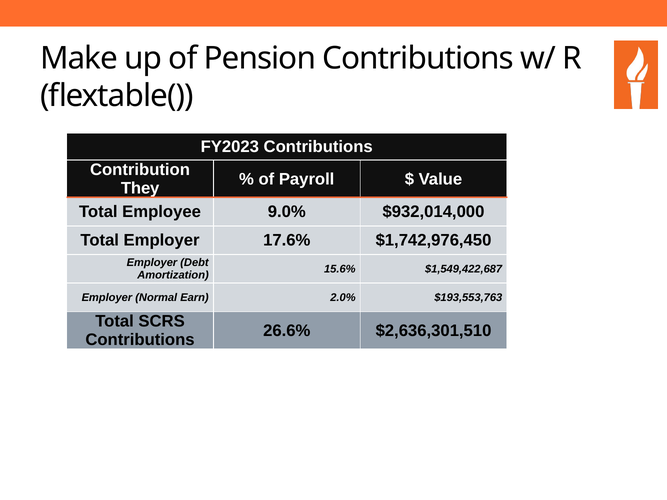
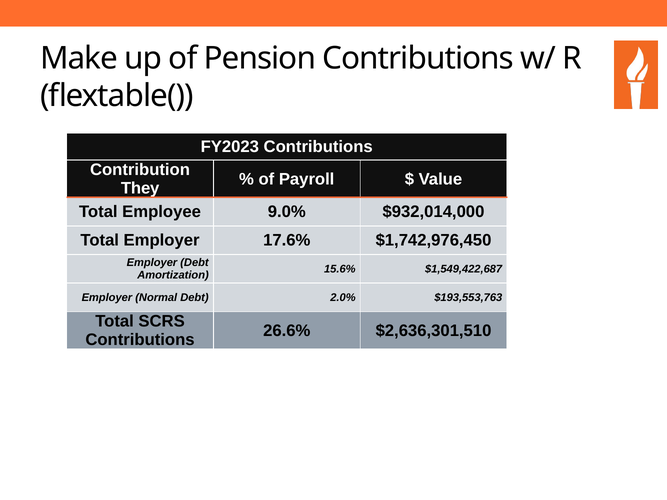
Normal Earn: Earn -> Debt (194, 298)
